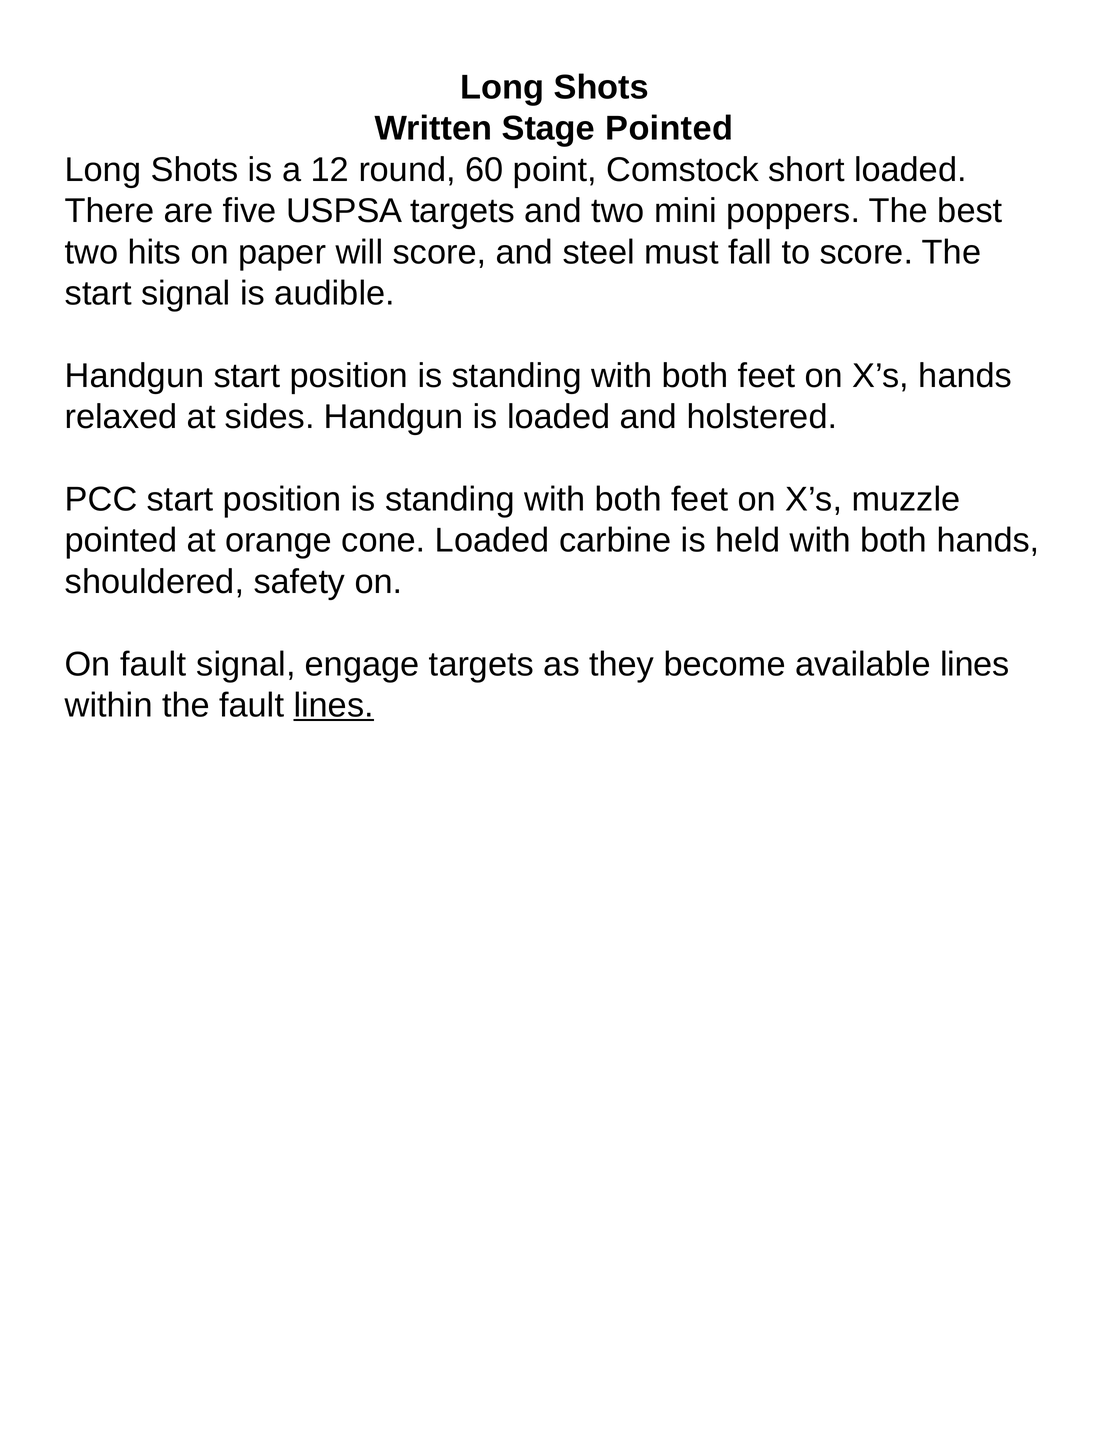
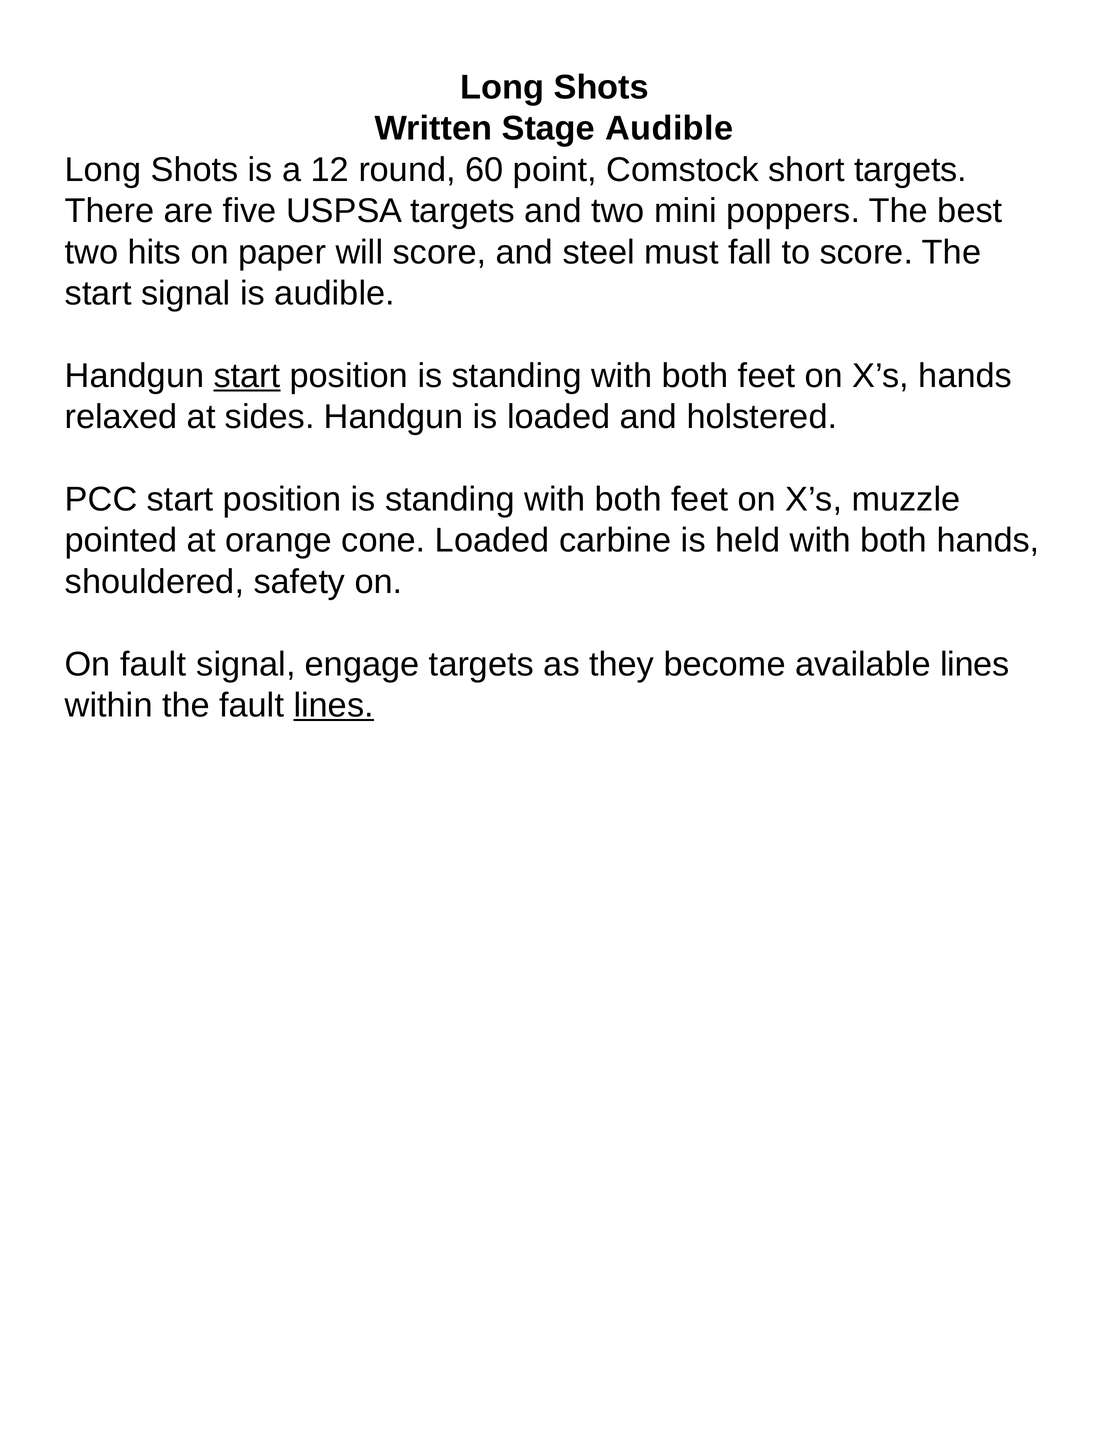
Stage Pointed: Pointed -> Audible (669, 129)
short loaded: loaded -> targets (910, 170)
start underline: none -> present (247, 376)
